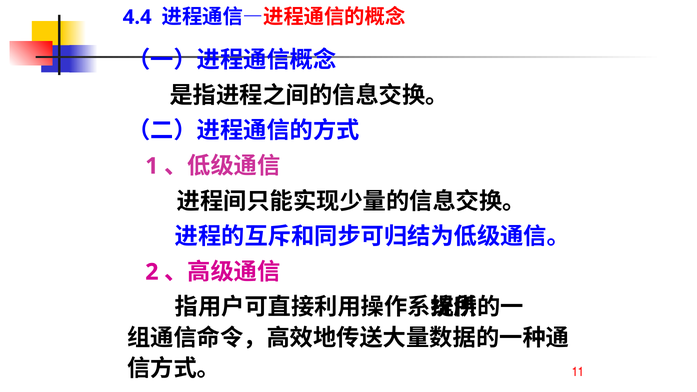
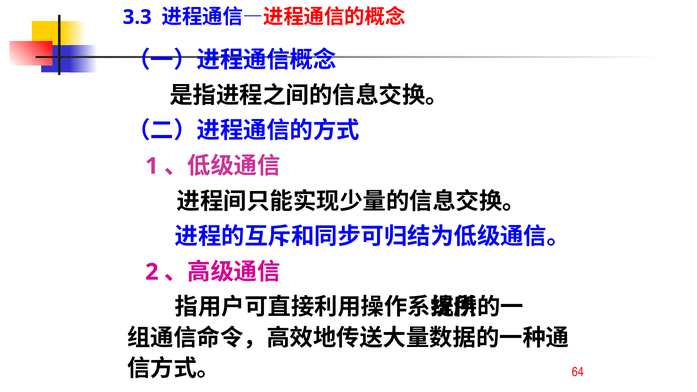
4.4: 4.4 -> 3.3 (137, 17)
11: 11 -> 64 (578, 372)
